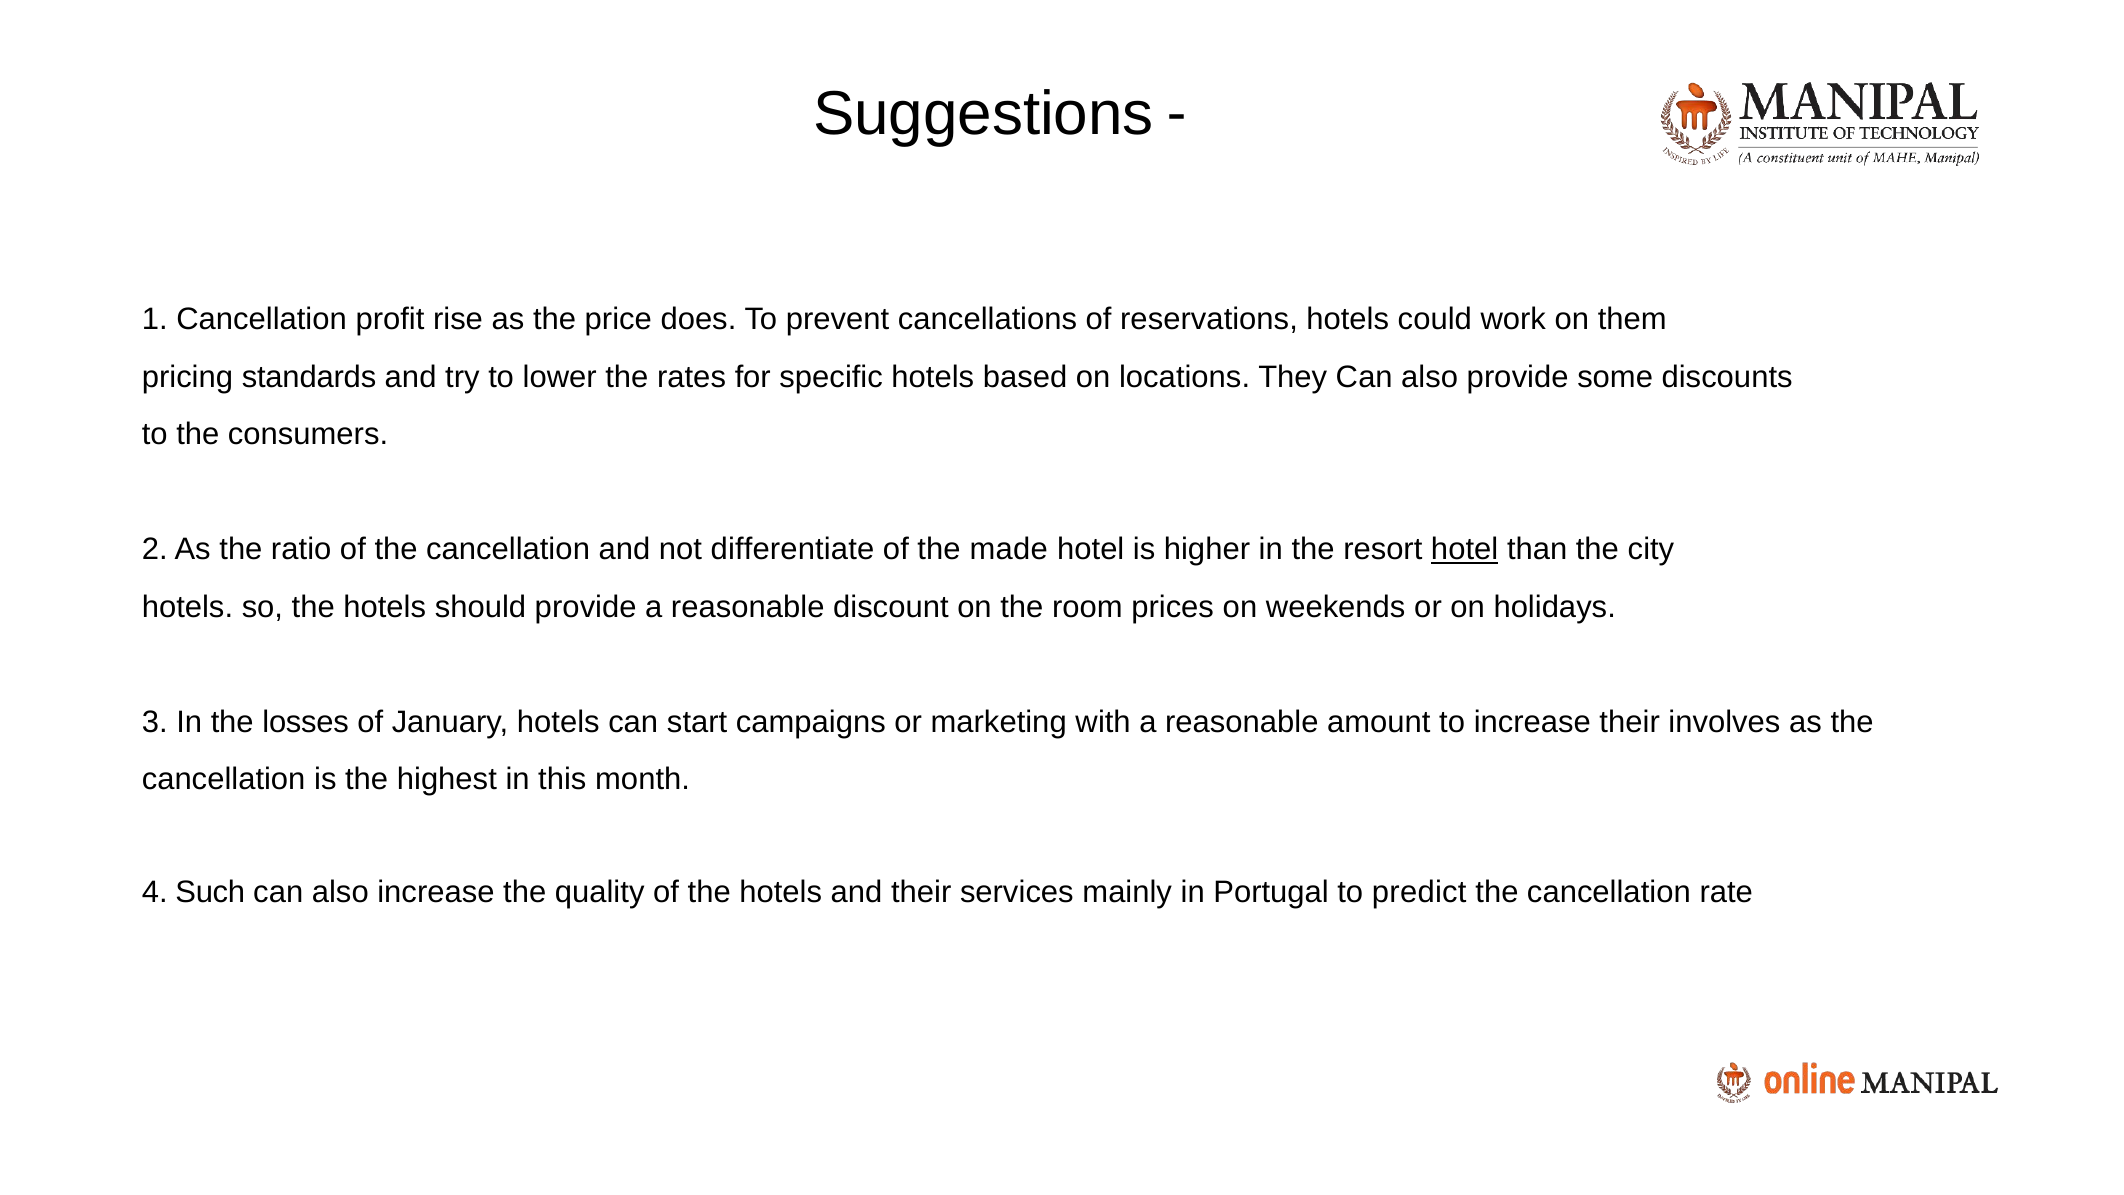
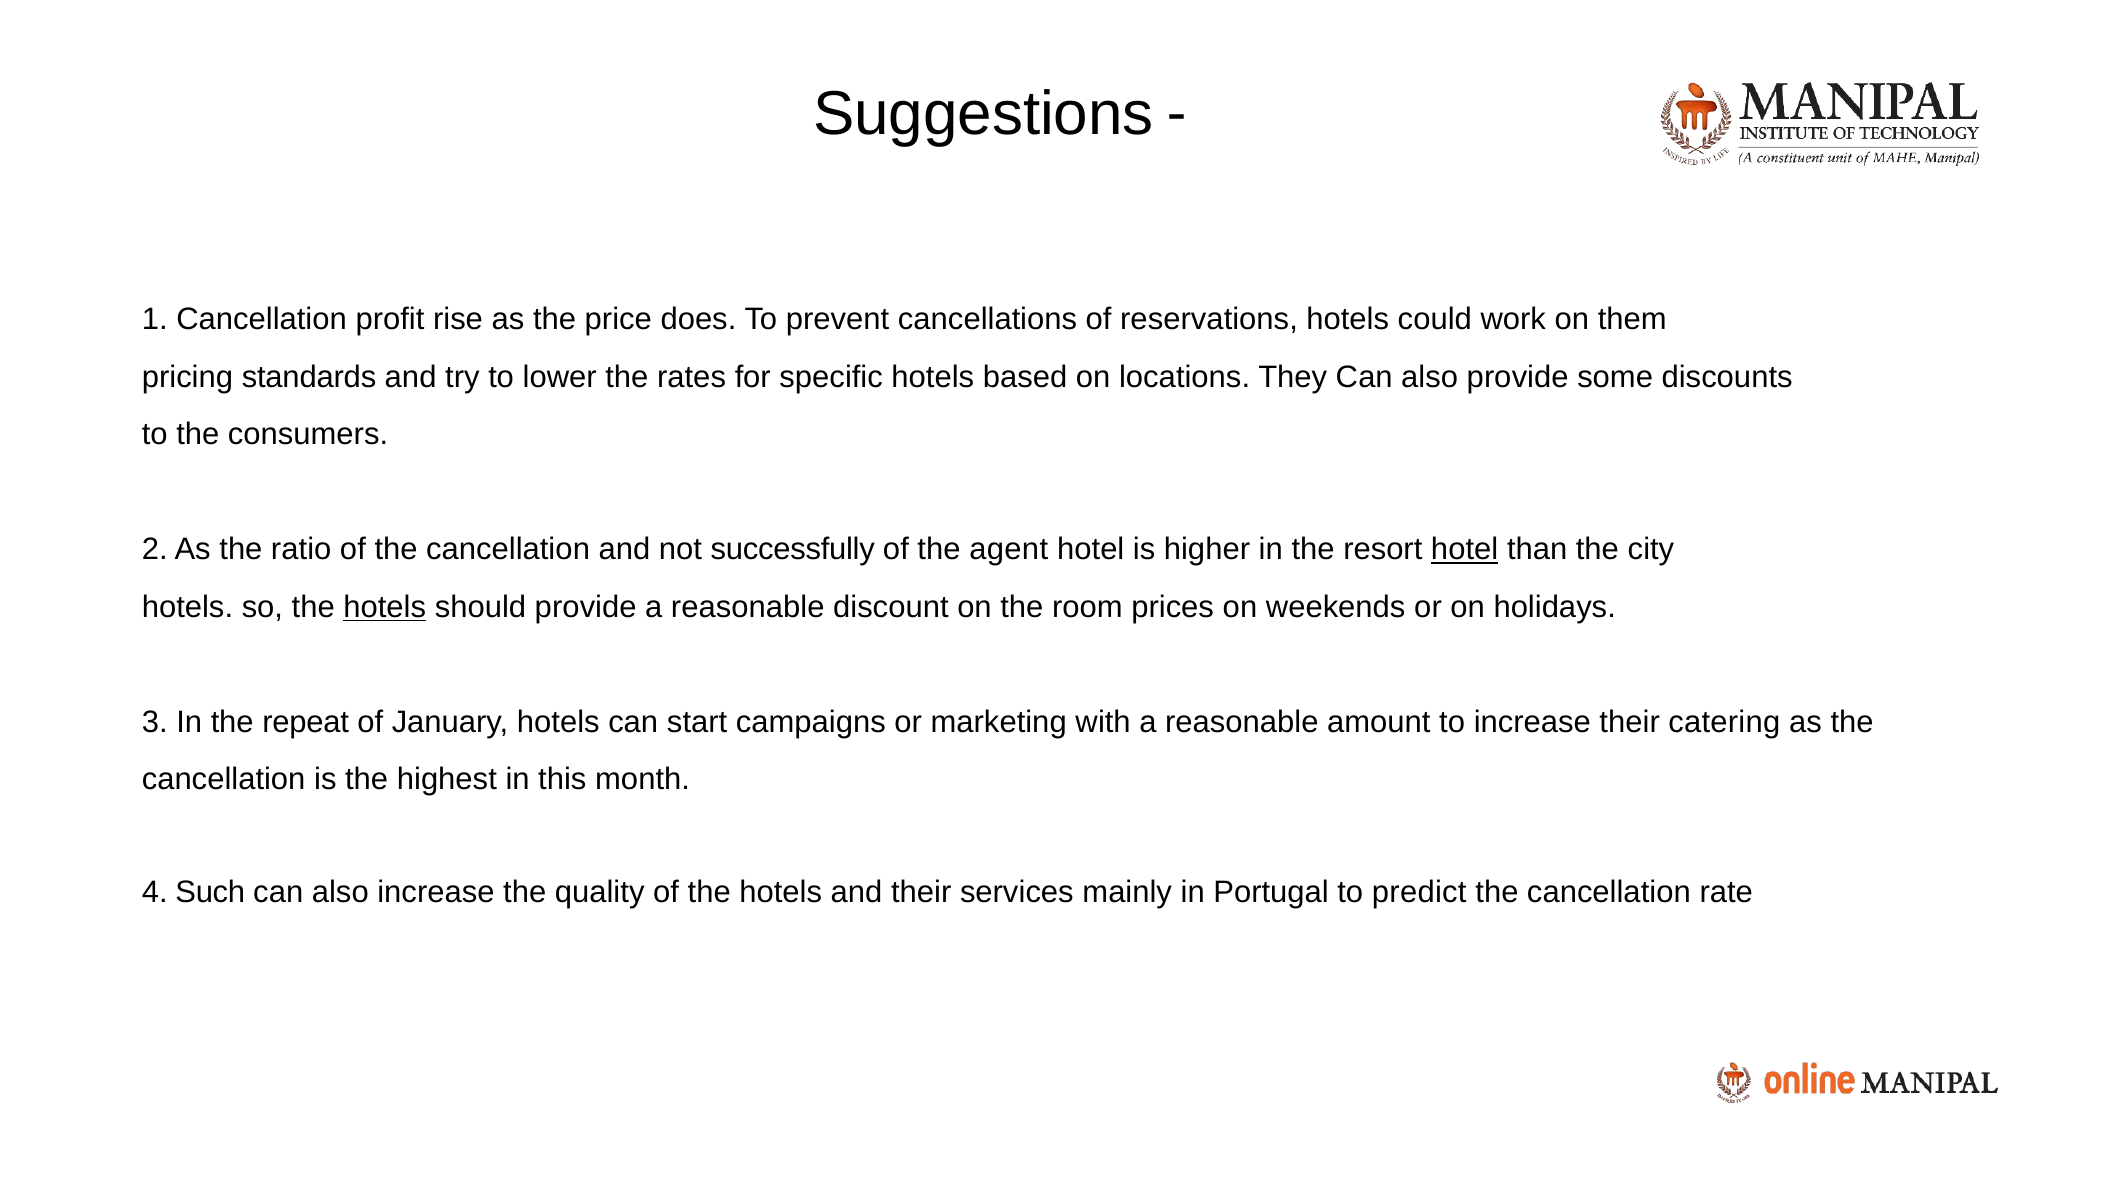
differentiate: differentiate -> successfully (793, 550)
made: made -> agent (1009, 550)
hotels underline: none -> present (385, 607)
losses: losses -> repeat (306, 722)
involves: involves -> catering (1724, 722)
